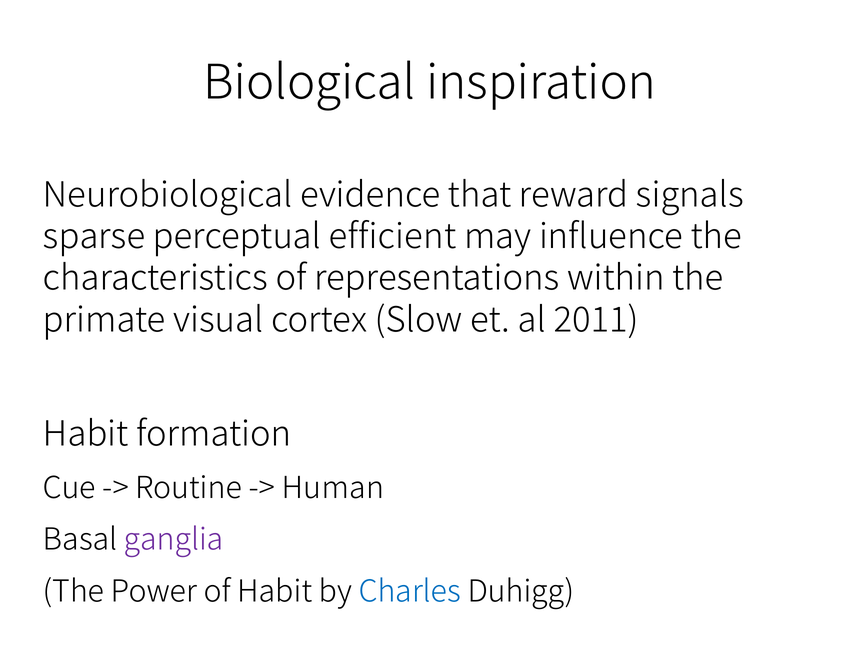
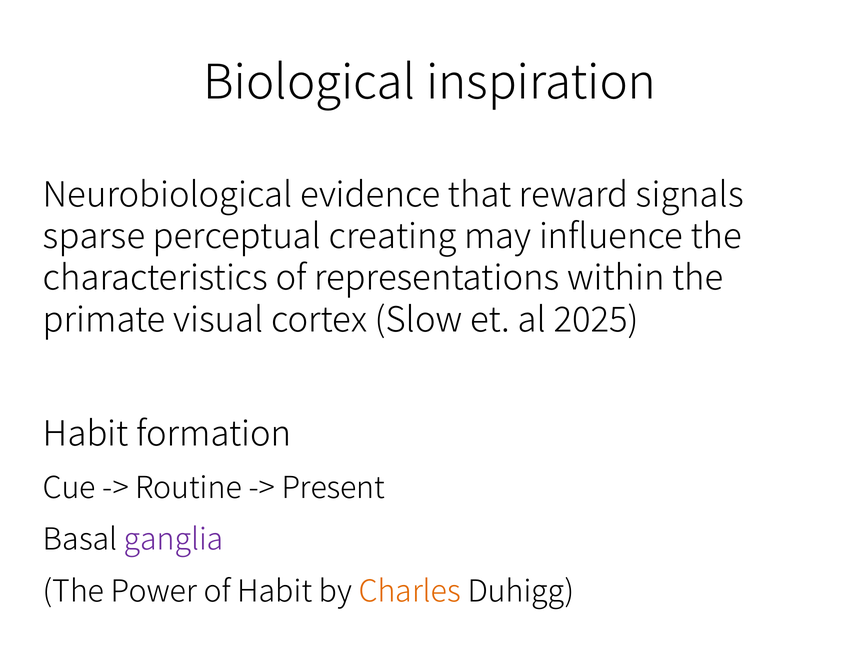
efficient: efficient -> creating (393, 237)
2011: 2011 -> 2025 (596, 320)
Human: Human -> Present (333, 488)
Charles colour: blue -> orange (410, 592)
